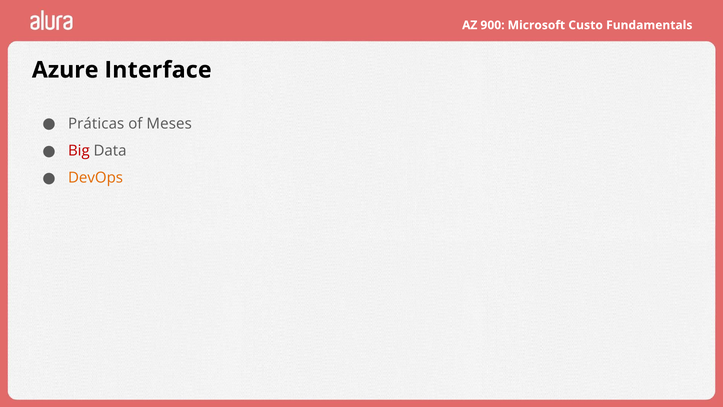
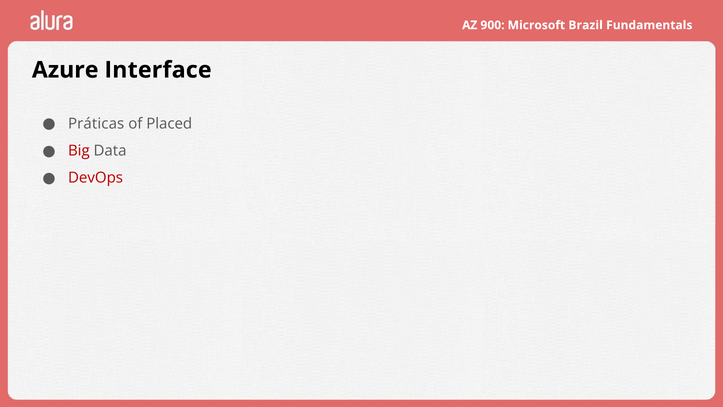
Custo: Custo -> Brazil (586, 25)
Meses: Meses -> Placed (169, 123)
DevOps colour: orange -> red (96, 178)
